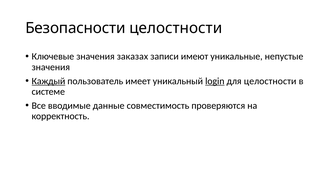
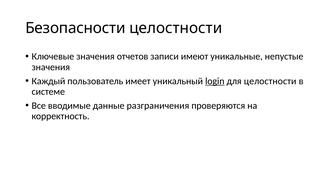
заказах: заказах -> отчетов (133, 56)
Каждый underline: present -> none (48, 81)
совместимость: совместимость -> разграничения (158, 105)
